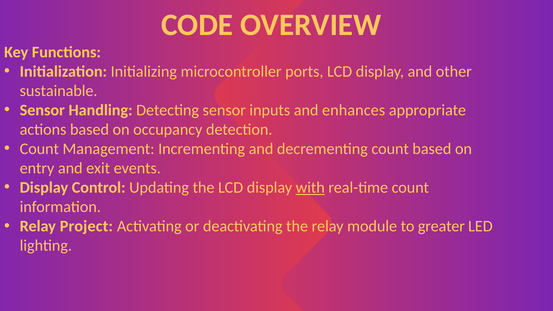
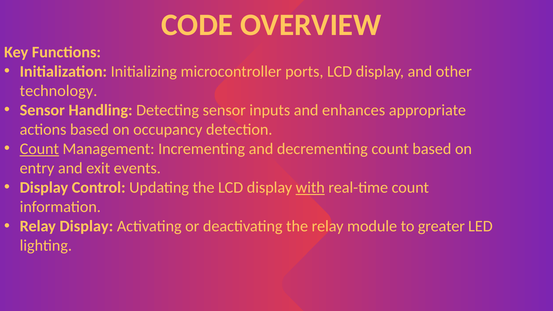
sustainable: sustainable -> technology (59, 91)
Count underline: none -> present (39, 149)
Relay Project: Project -> Display (86, 226)
